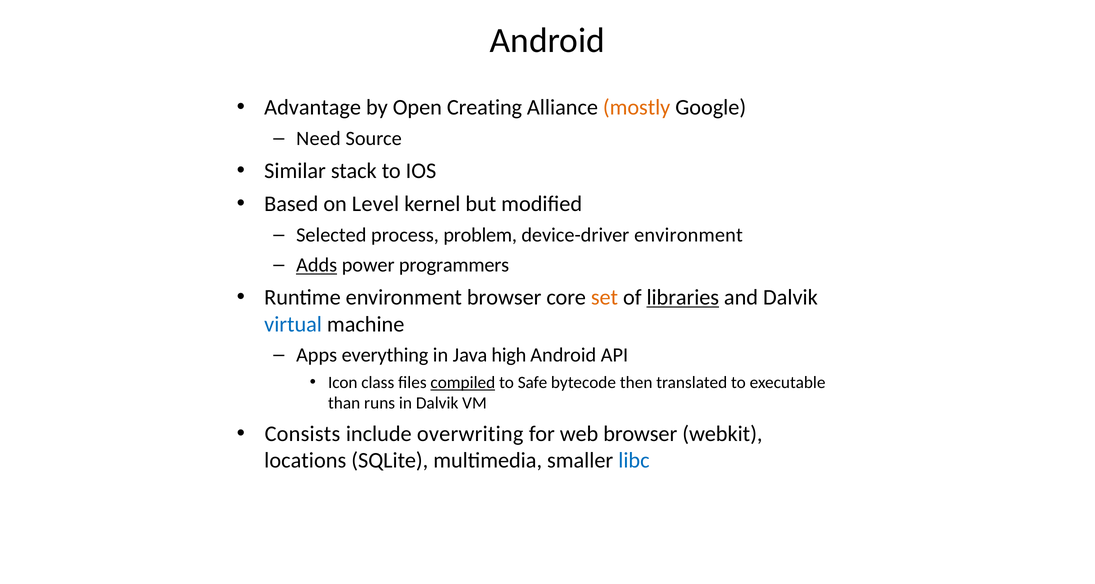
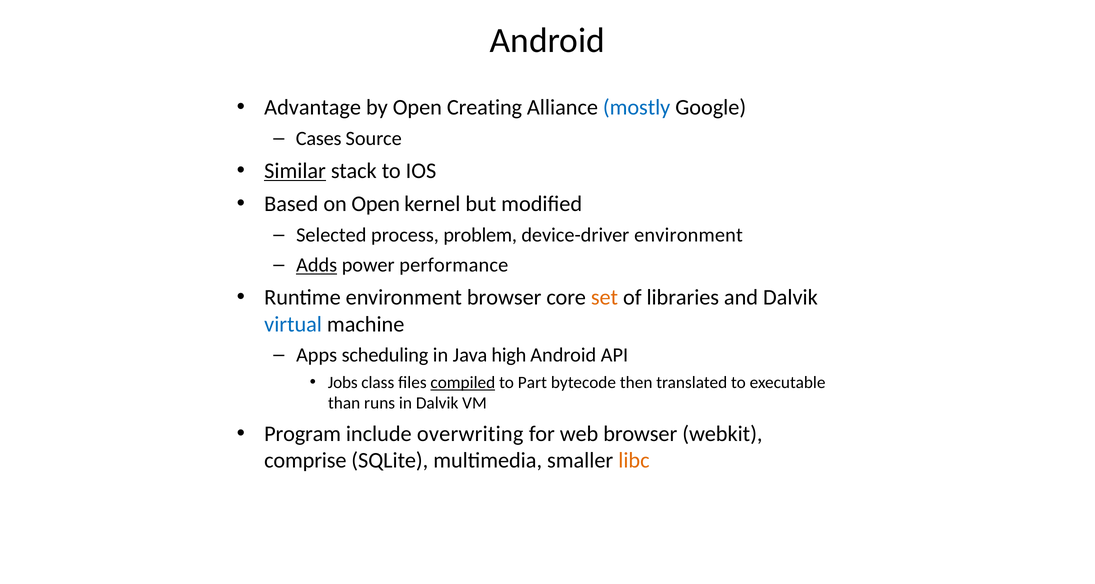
mostly colour: orange -> blue (637, 108)
Need: Need -> Cases (319, 139)
Similar underline: none -> present (295, 171)
on Level: Level -> Open (376, 204)
programmers: programmers -> performance (454, 265)
libraries underline: present -> none (683, 297)
everything: everything -> scheduling (385, 355)
Icon: Icon -> Jobs (343, 382)
Safe: Safe -> Part (532, 382)
Consists: Consists -> Program (303, 434)
locations: locations -> comprise (305, 460)
libc colour: blue -> orange (634, 460)
